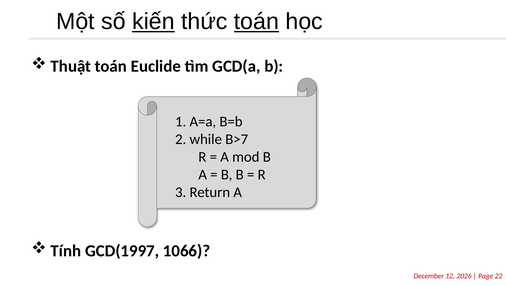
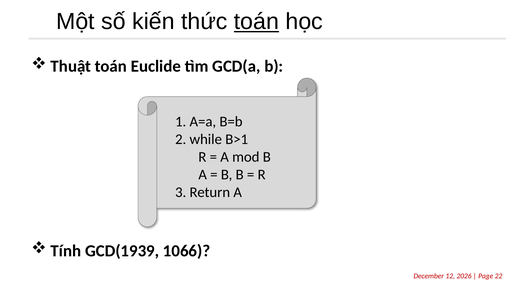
kiến underline: present -> none (153, 22)
B>7: B>7 -> B>1 (237, 139)
GCD(1997: GCD(1997 -> GCD(1939 (122, 250)
